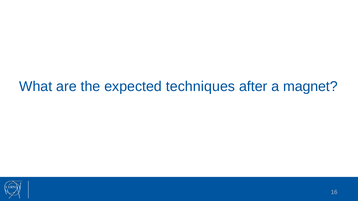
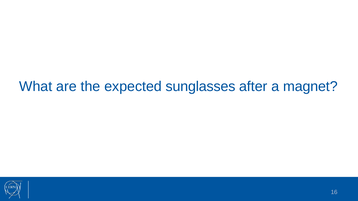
techniques: techniques -> sunglasses (201, 87)
